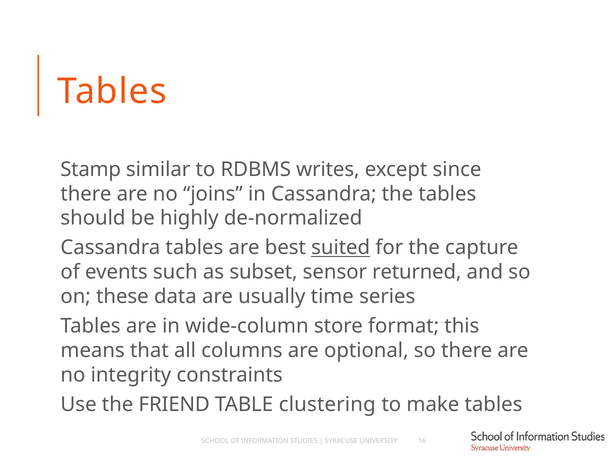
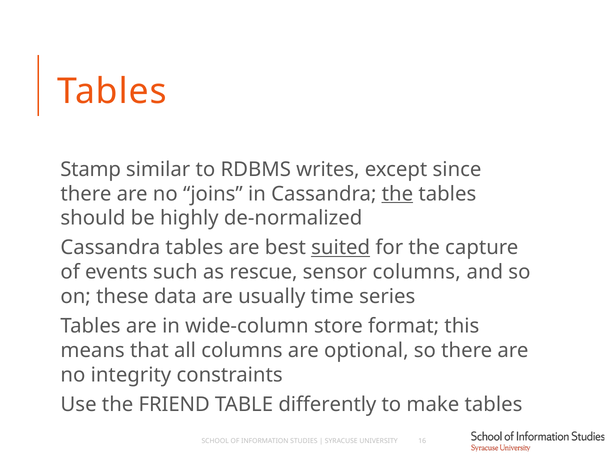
the underline: none -> present (397, 194)
subset: subset -> rescue (263, 272)
sensor returned: returned -> columns (417, 272)
clustering: clustering -> differently (327, 405)
